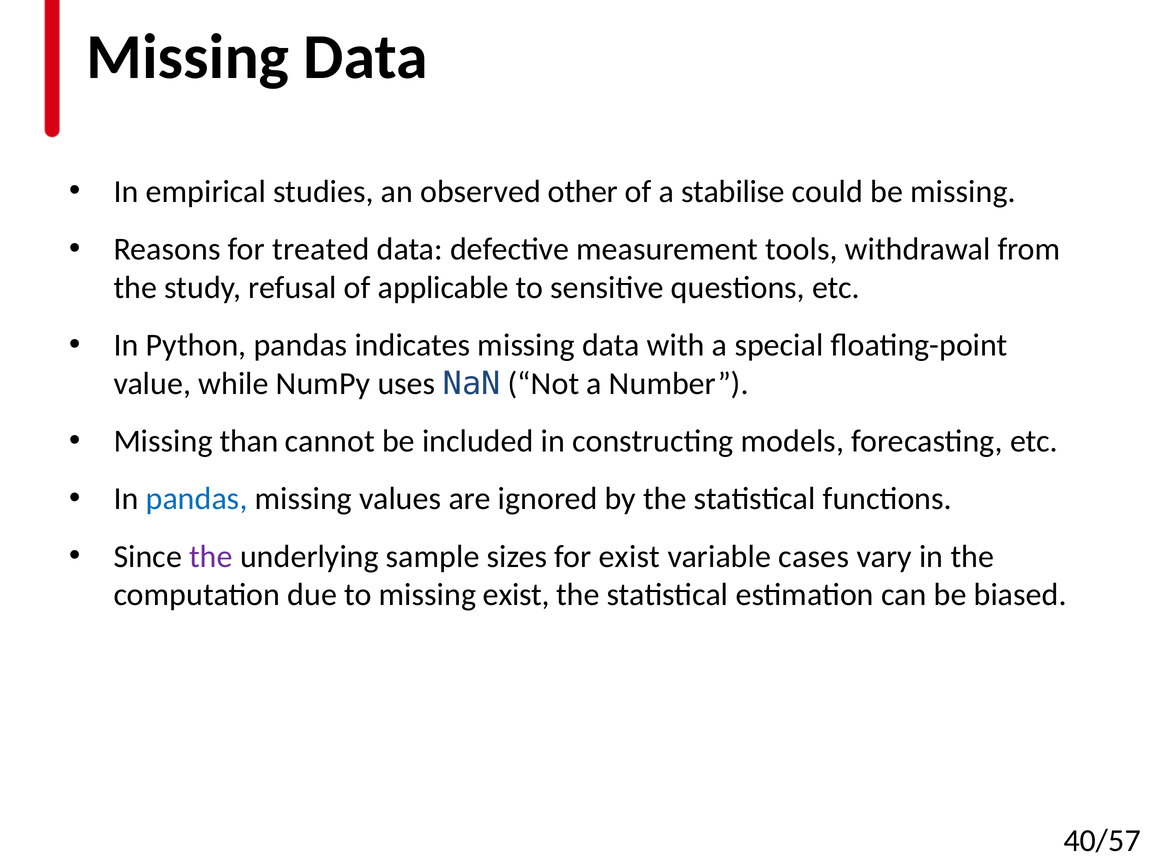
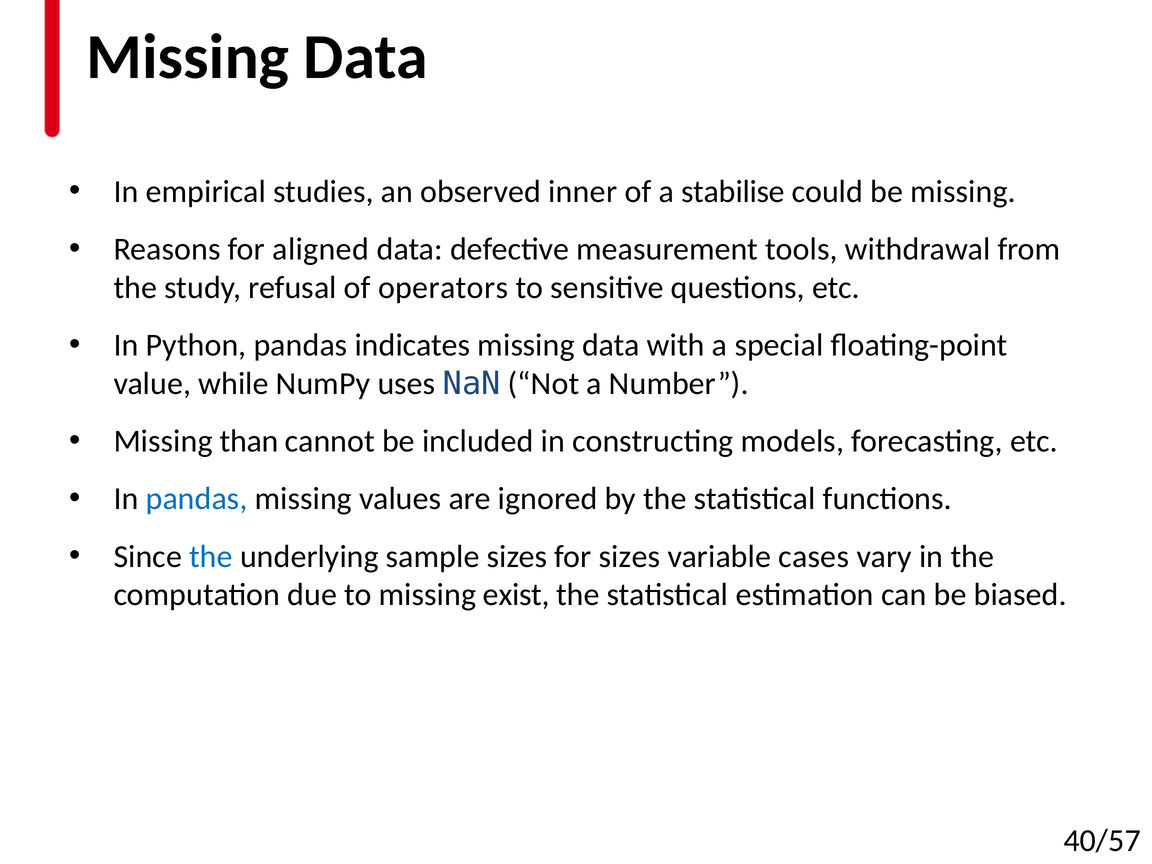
other: other -> inner (583, 192)
treated: treated -> aligned (321, 249)
applicable: applicable -> operators (443, 288)
the colour: purple -> blue (211, 556)
for exist: exist -> sizes (630, 556)
